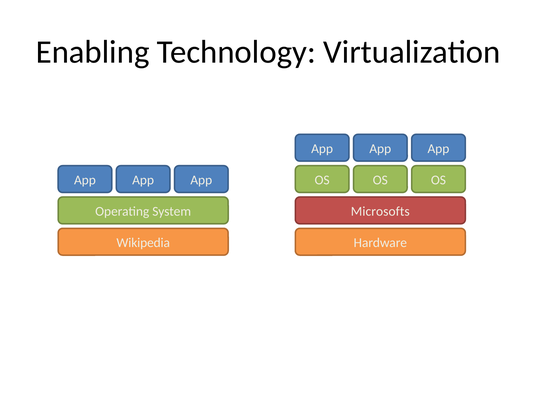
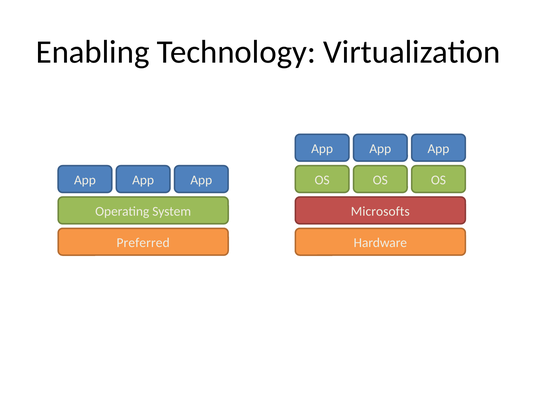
Wikipedia: Wikipedia -> Preferred (143, 243)
